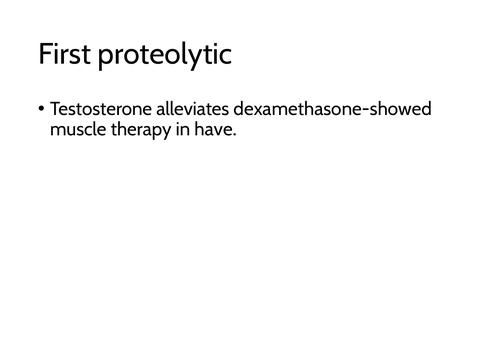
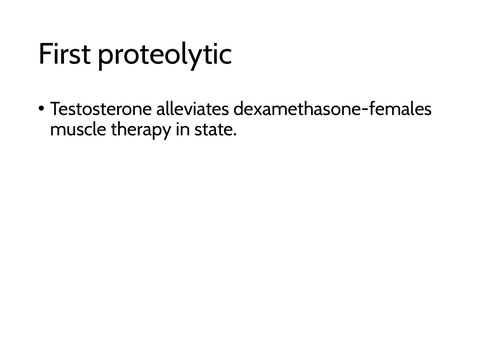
dexamethasone-showed: dexamethasone-showed -> dexamethasone-females (333, 109)
have: have -> state (216, 129)
